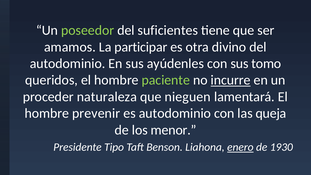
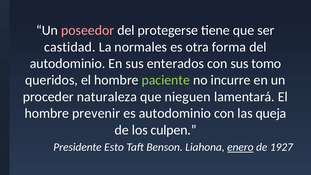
poseedor colour: light green -> pink (88, 30)
suficientes: suficientes -> protegerse (168, 30)
amamos: amamos -> castidad (70, 47)
participar: participar -> normales (141, 47)
divino: divino -> forma (229, 47)
ayúdenles: ayúdenles -> enterados (175, 64)
incurre underline: present -> none (231, 80)
menor: menor -> culpen (174, 130)
Tipo: Tipo -> Esto (114, 147)
1930: 1930 -> 1927 (281, 147)
